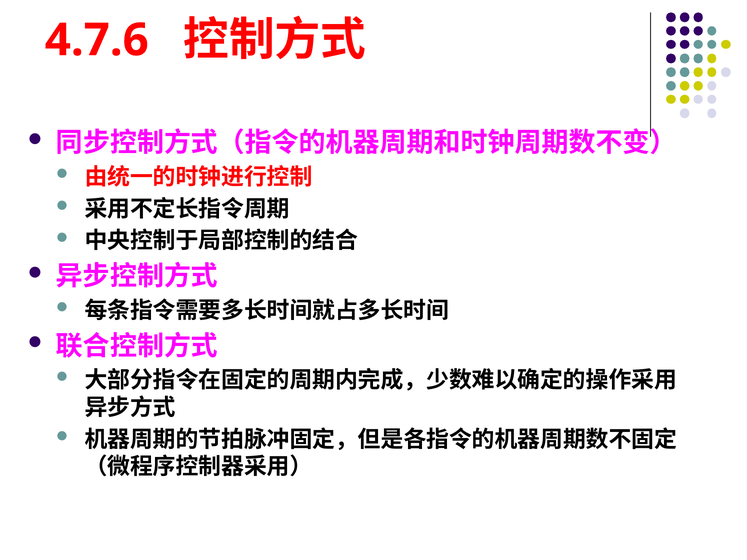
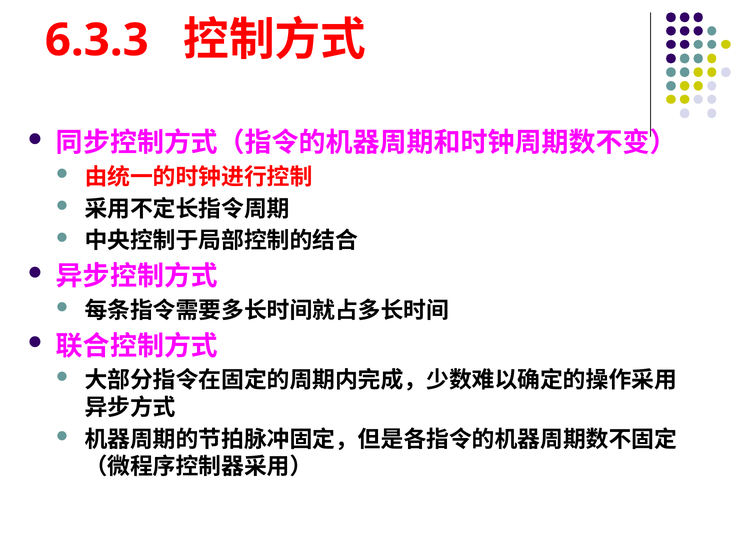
4.7.6: 4.7.6 -> 6.3.3 (97, 40)
